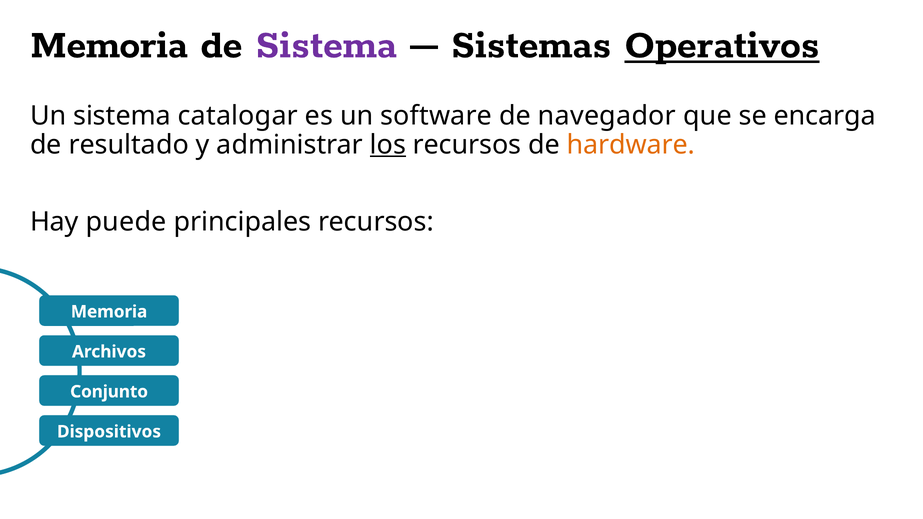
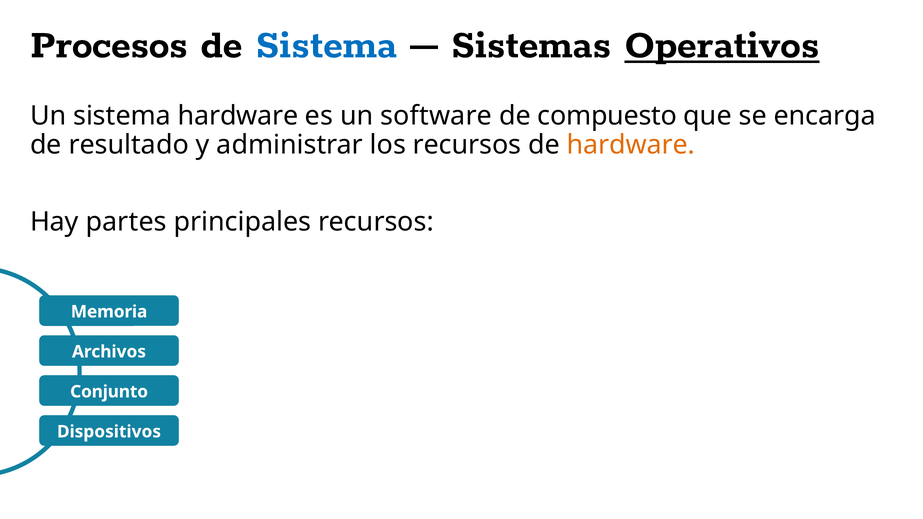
Memoria: Memoria -> Procesos (109, 43)
Sistema colour: purple -> blue (326, 43)
sistema catalogar: catalogar -> hardware (238, 116)
navegador: navegador -> compuesto (607, 116)
los underline: present -> none (388, 145)
puede: puede -> partes (126, 222)
